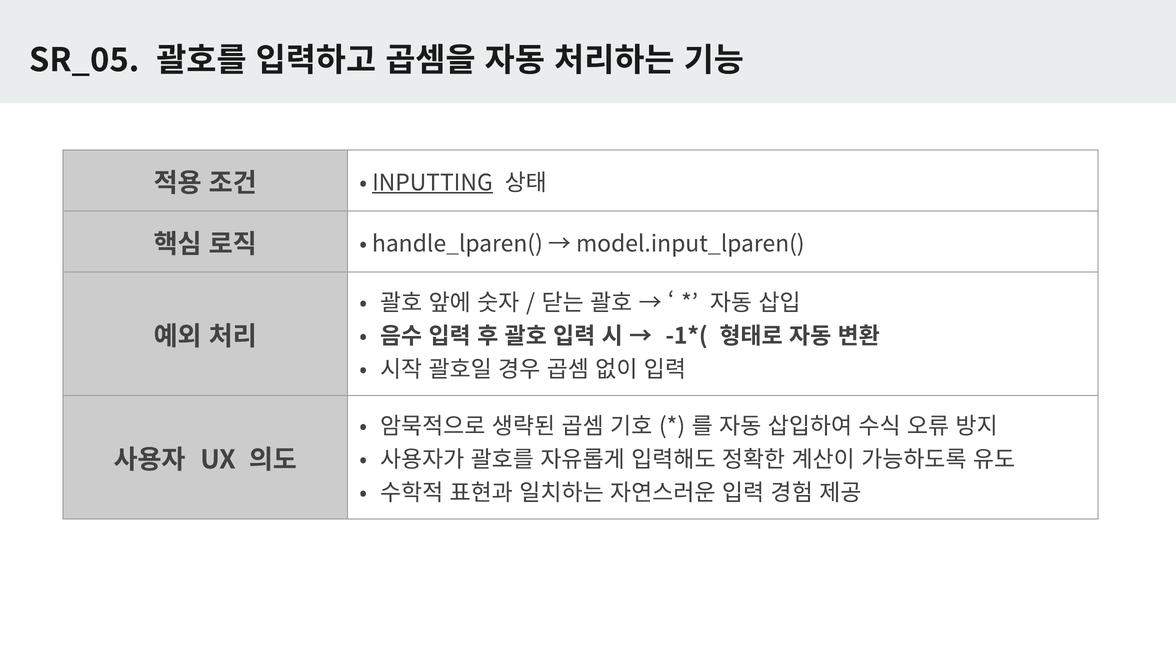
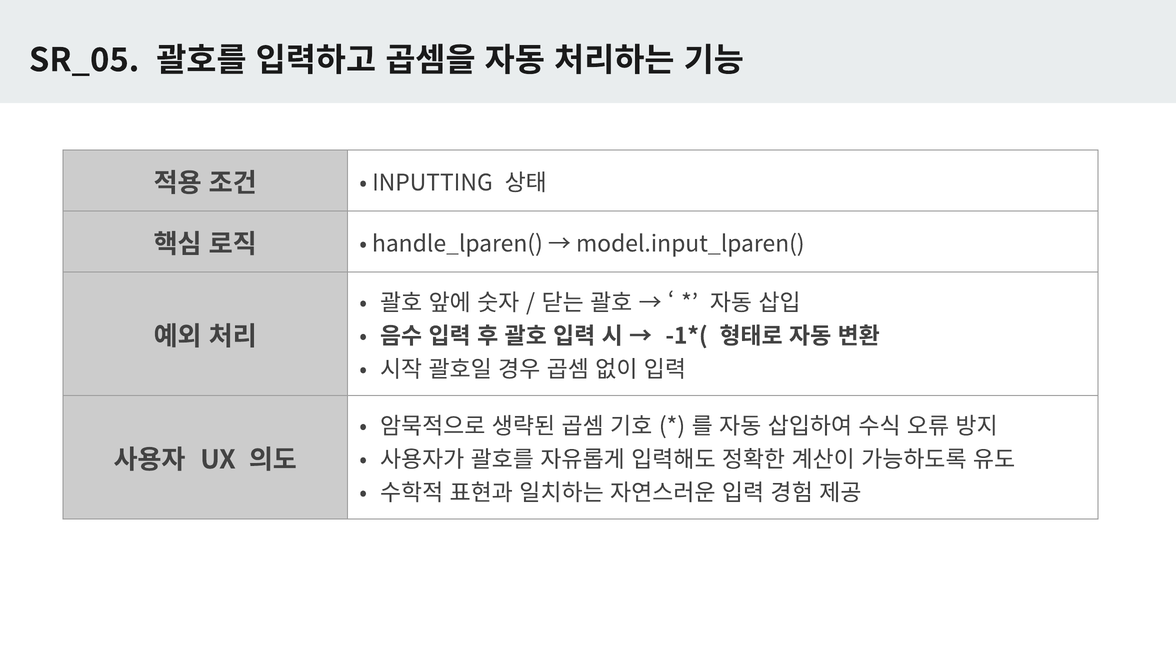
INPUTTING underline: present -> none (432, 183)
